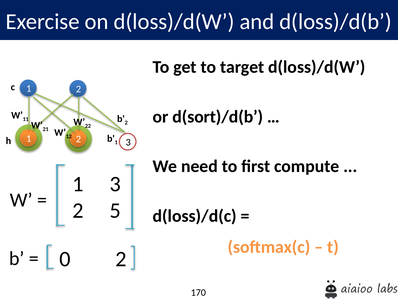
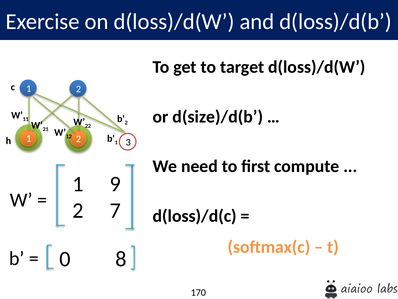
d(sort)/d(b: d(sort)/d(b -> d(size)/d(b (218, 117)
1 3: 3 -> 9 (115, 184)
5: 5 -> 7 (115, 210)
0 2: 2 -> 8 (121, 259)
